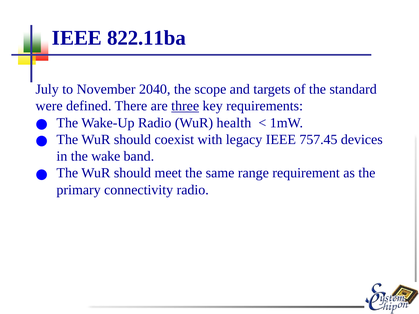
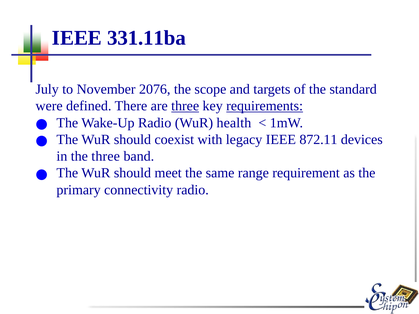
822.11ba: 822.11ba -> 331.11ba (147, 38)
2040: 2040 -> 2076 (155, 89)
requirements underline: none -> present (265, 106)
757.45: 757.45 -> 872.11 (318, 140)
the wake: wake -> three (106, 156)
